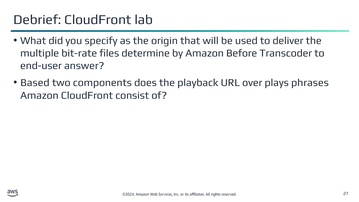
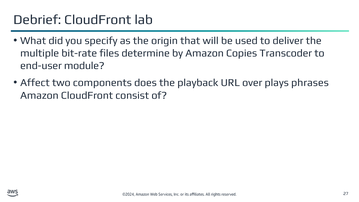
Before: Before -> Copies (242, 53)
answer: answer -> module (84, 66)
Based: Based -> Affect (35, 83)
